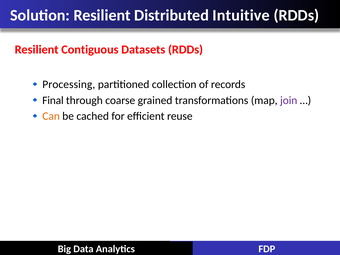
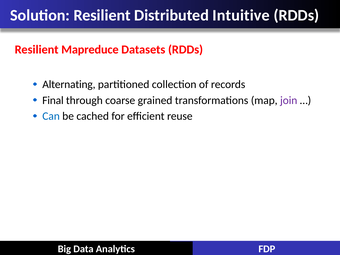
Contiguous: Contiguous -> Mapreduce (90, 50)
Processing: Processing -> Alternating (69, 84)
Can colour: orange -> blue (51, 116)
